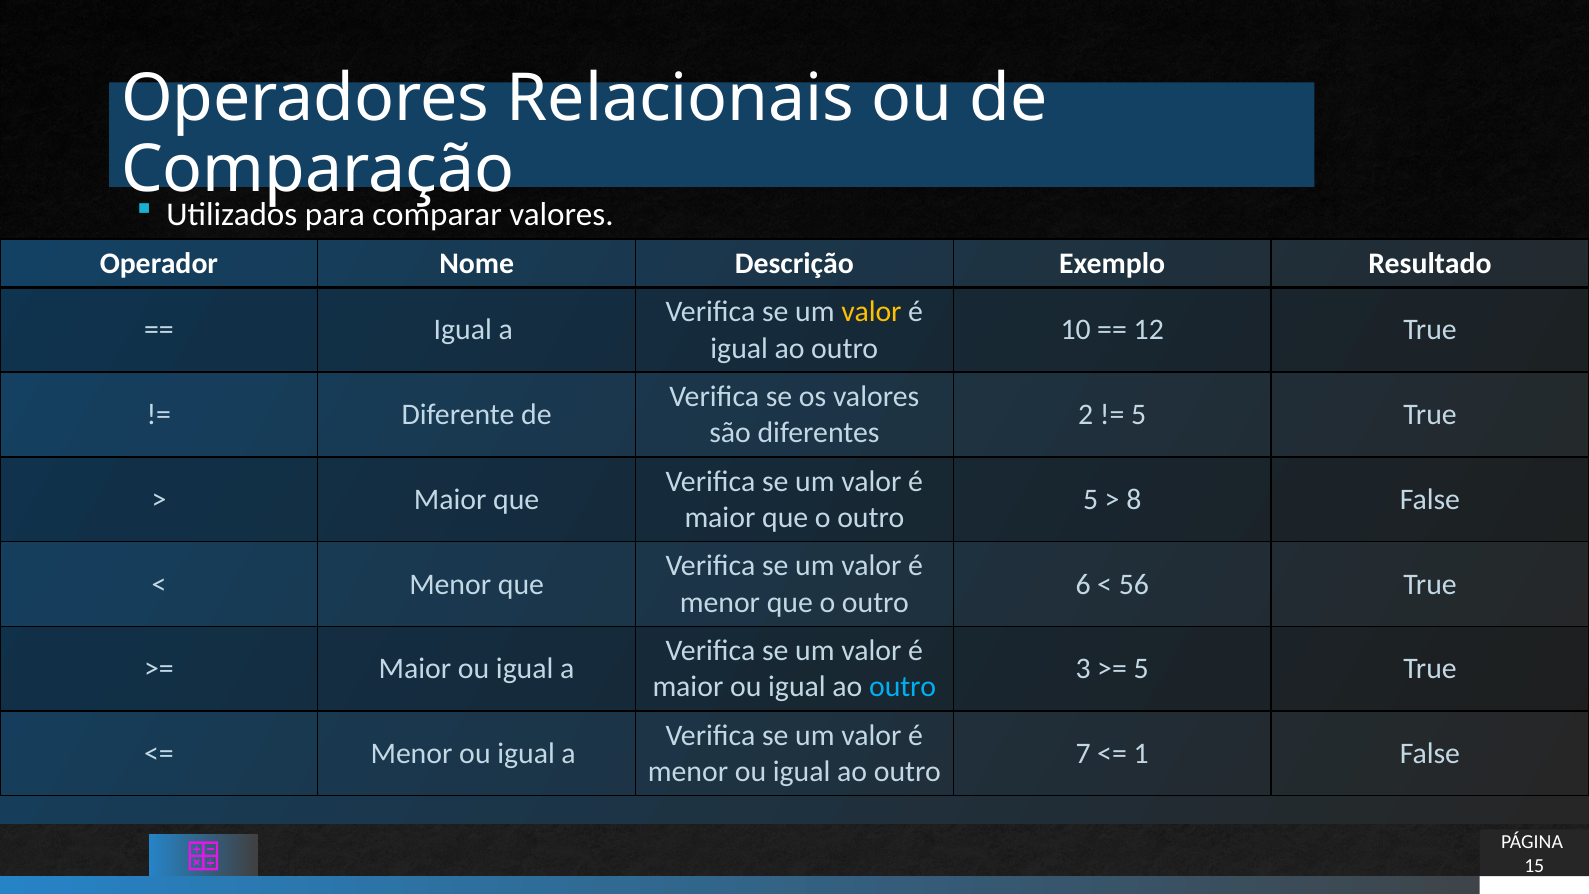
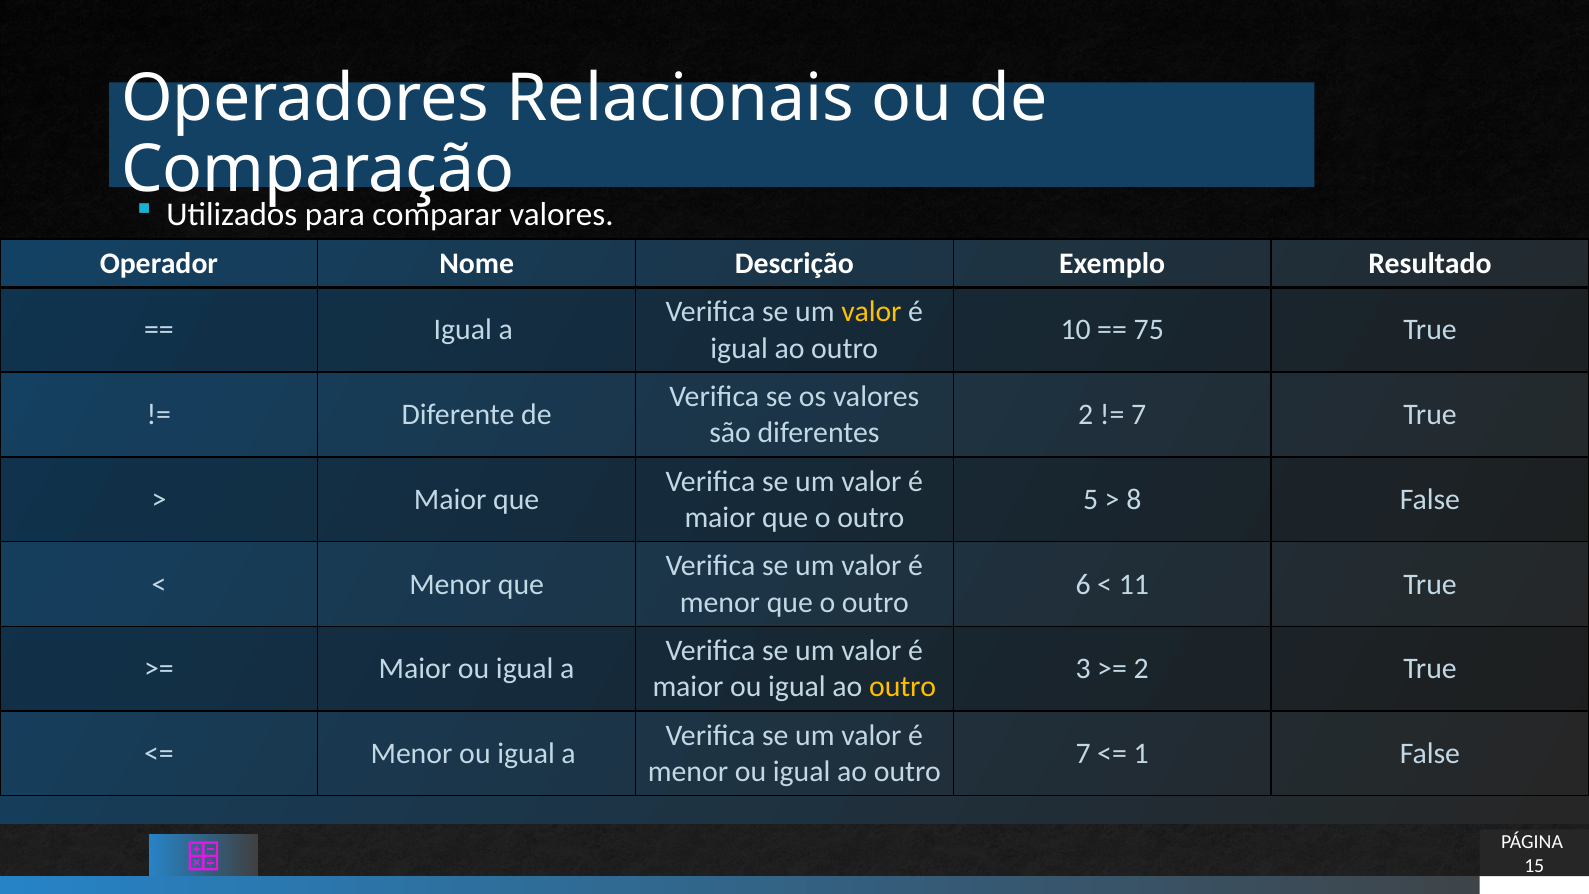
12: 12 -> 75 (1149, 330)
5: 5 -> 7 (1139, 415)
56: 56 -> 11 (1134, 584)
5: 5 -> 2 (1141, 669)
outro colour: light blue -> yellow (903, 687)
